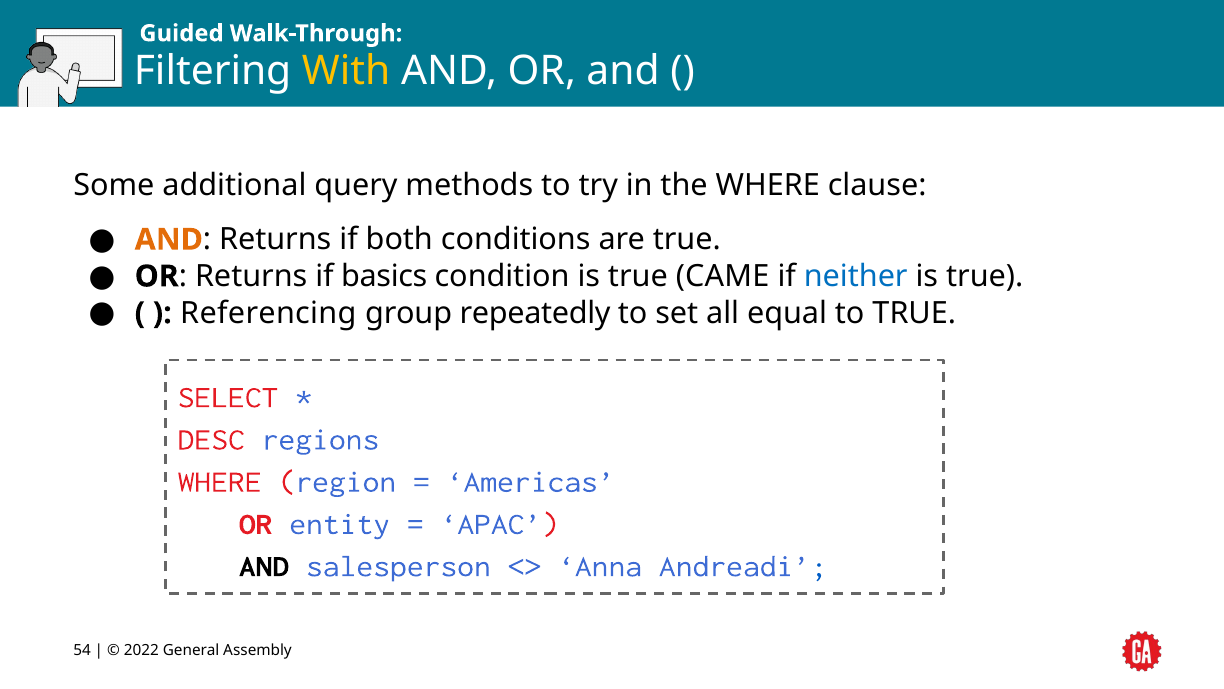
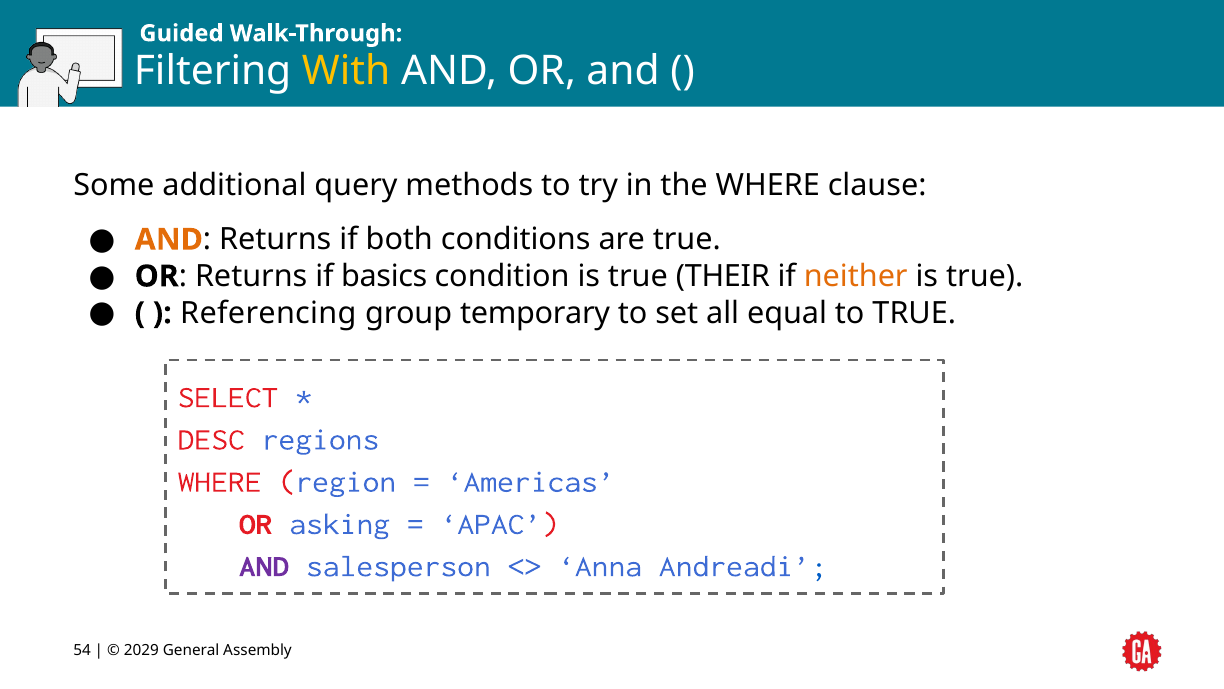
CAME: CAME -> THEIR (723, 276)
neither colour: blue -> orange (856, 276)
repeatedly: repeatedly -> temporary (535, 313)
entity: entity -> asking (340, 523)
AND colour: black -> purple (264, 566)
2022: 2022 -> 2029 (141, 650)
